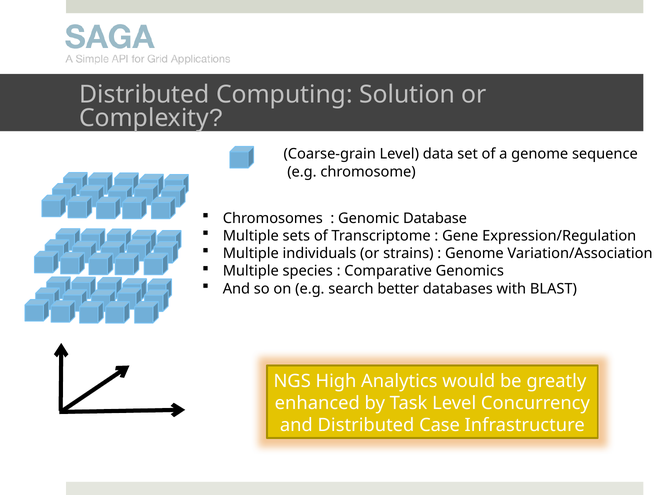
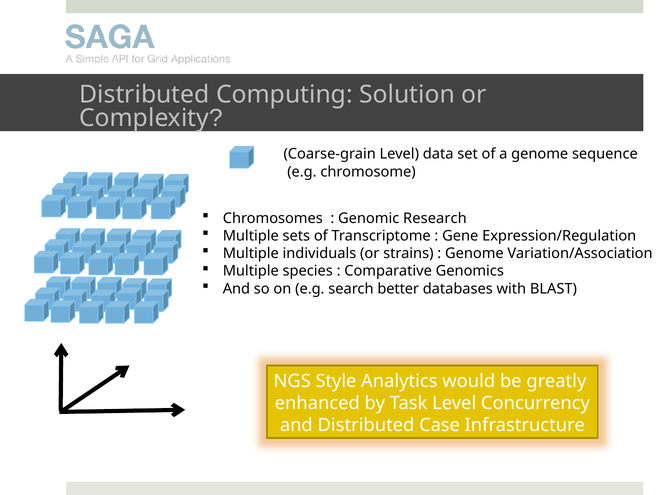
Database: Database -> Research (435, 218)
High: High -> Style (336, 381)
